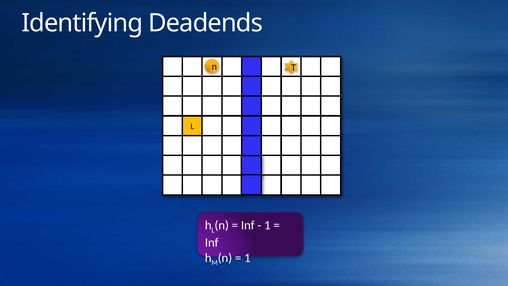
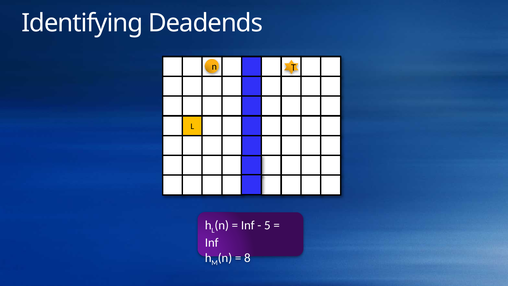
1: 1 -> 5 (267, 225)
1: 1 -> 8 (247, 258)
